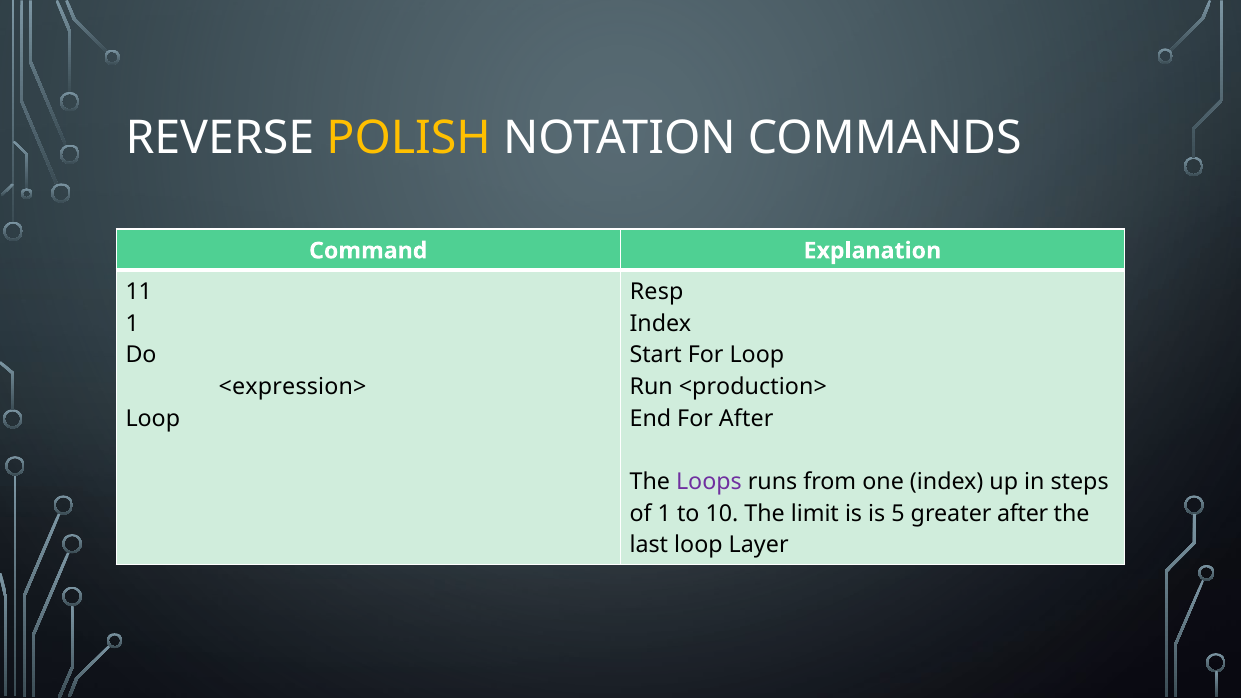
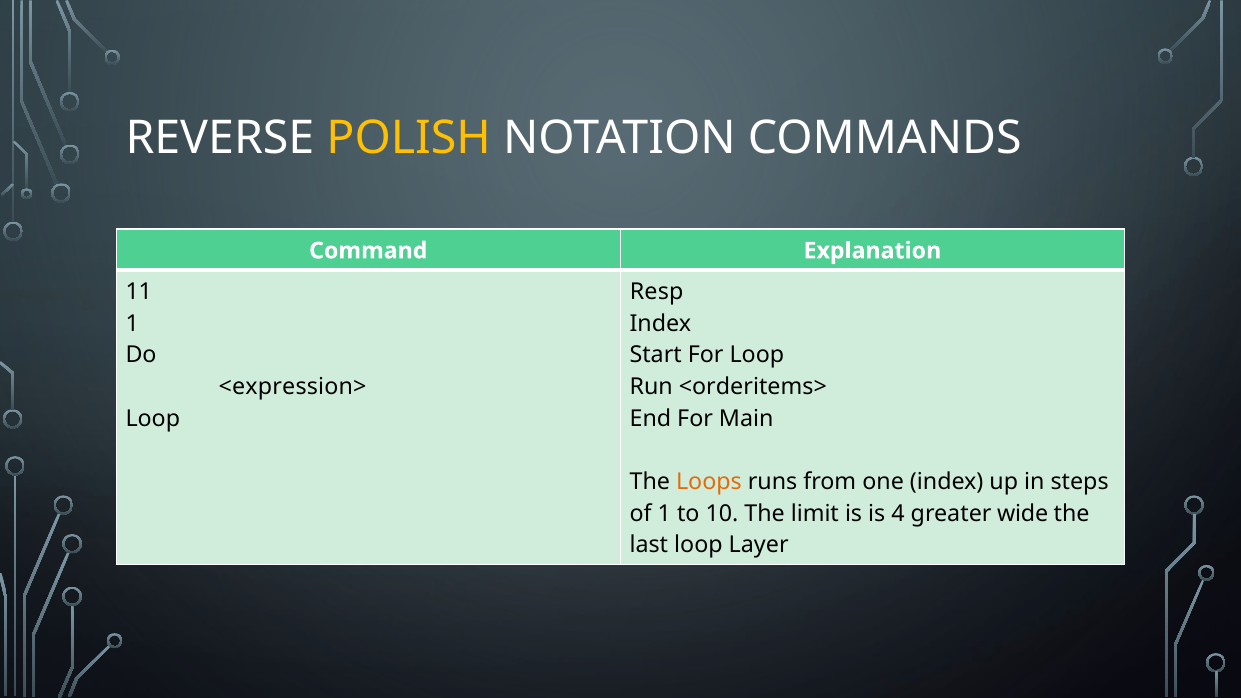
<production>: <production> -> <orderitems> (753, 387)
For After: After -> Main (746, 418)
Loops colour: purple -> orange (709, 482)
5: 5 -> 4 (898, 513)
greater after: after -> wide (1023, 513)
